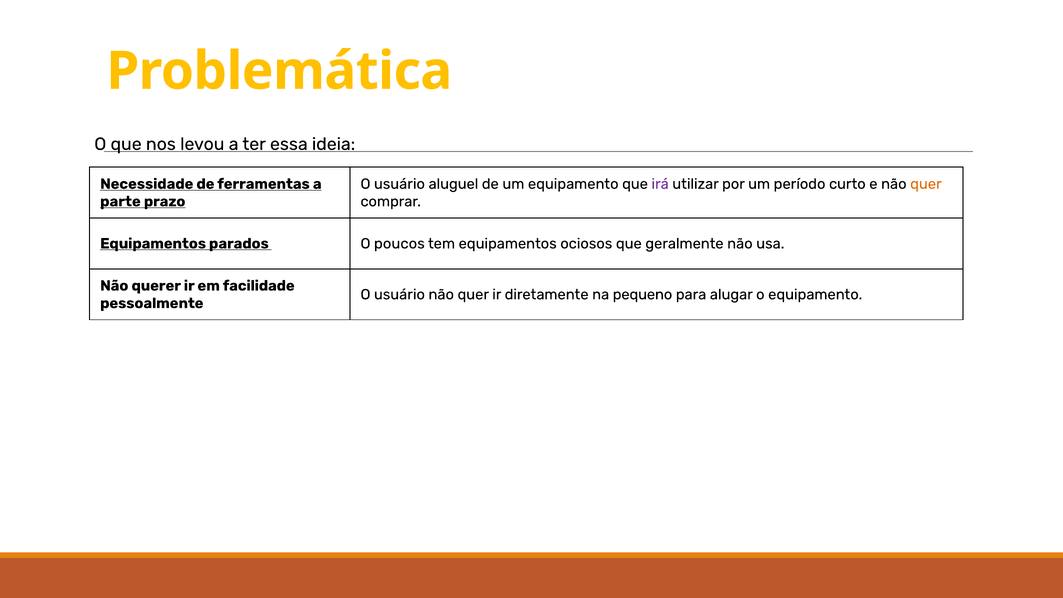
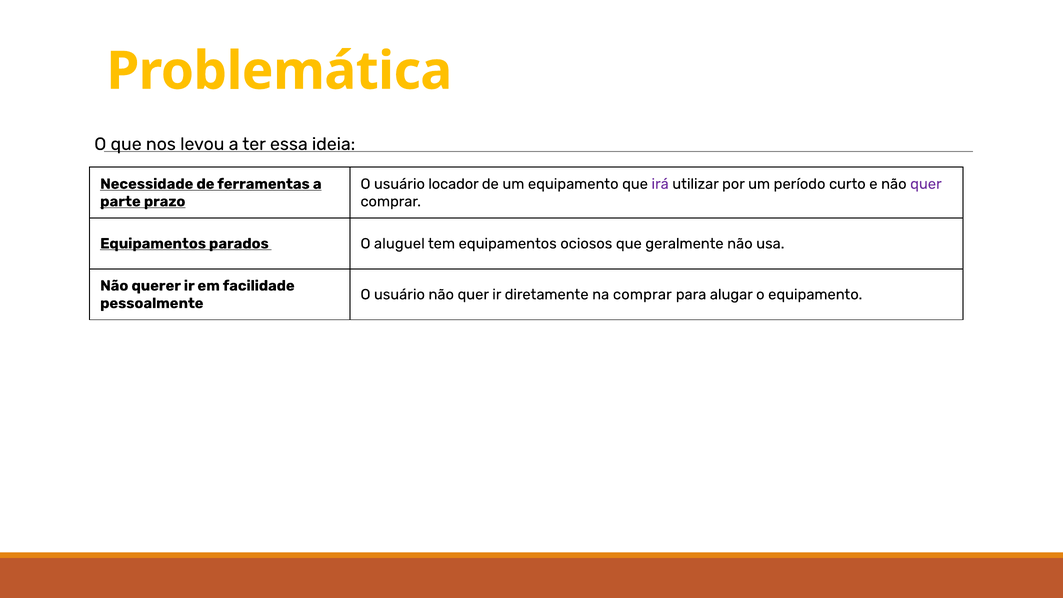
aluguel: aluguel -> locador (453, 184)
quer colour: orange -> purple (926, 184)
poucos: poucos -> aluguel (399, 244)
na pequeno: pequeno -> comprar (642, 294)
